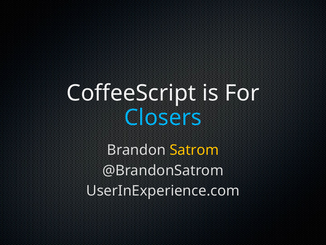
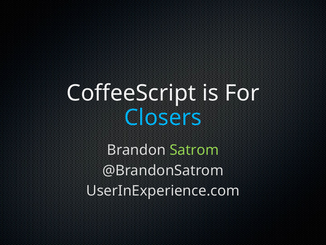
Satrom colour: yellow -> light green (194, 150)
